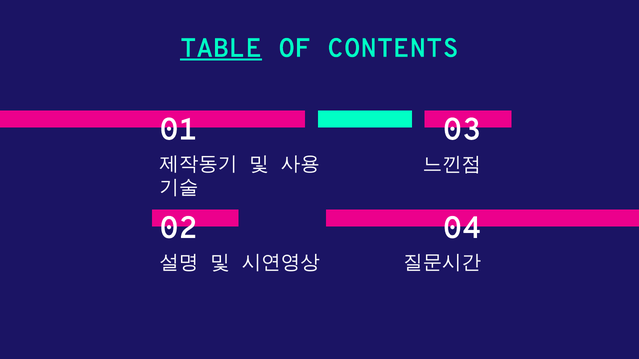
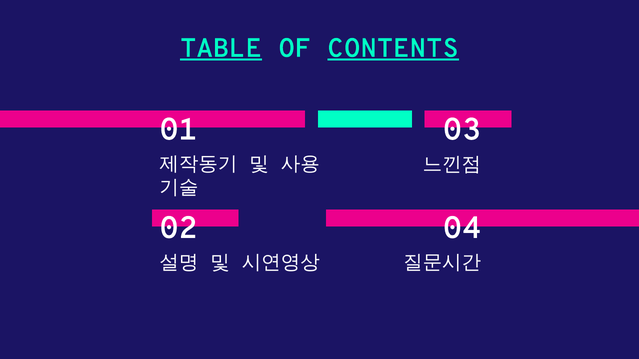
CONTENTS underline: none -> present (393, 48)
